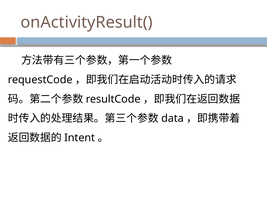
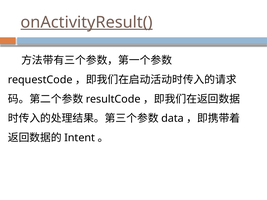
onActivityResult( underline: none -> present (87, 22)
